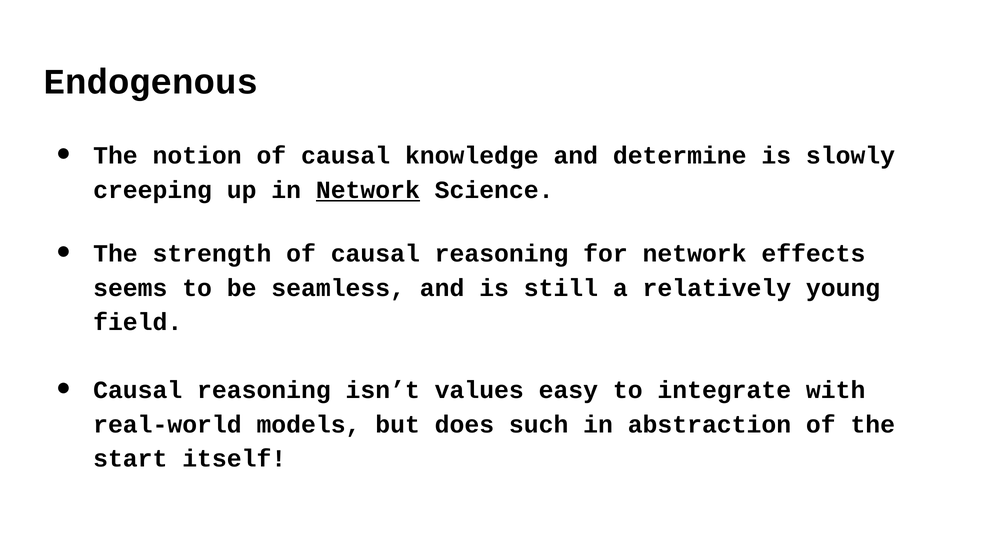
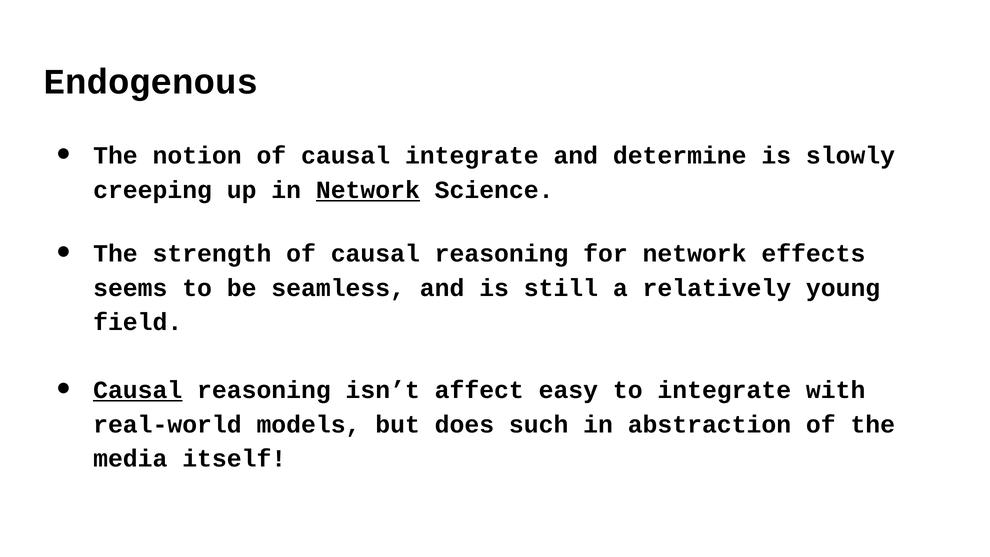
causal knowledge: knowledge -> integrate (472, 156)
Causal underline: none -> present (138, 390)
values: values -> affect (479, 390)
start: start -> media (130, 459)
